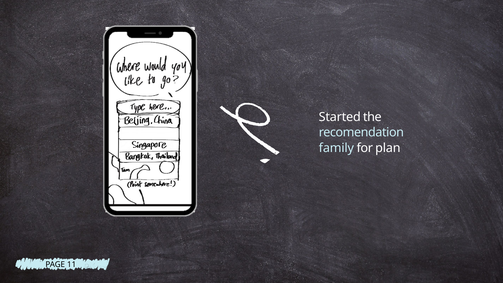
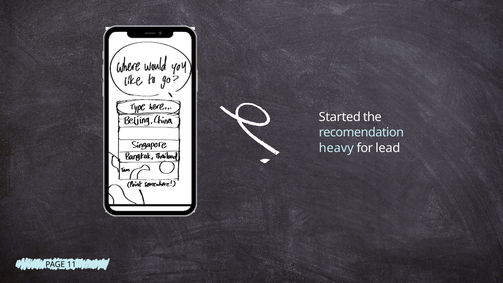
family: family -> heavy (336, 148)
plan: plan -> lead (388, 148)
